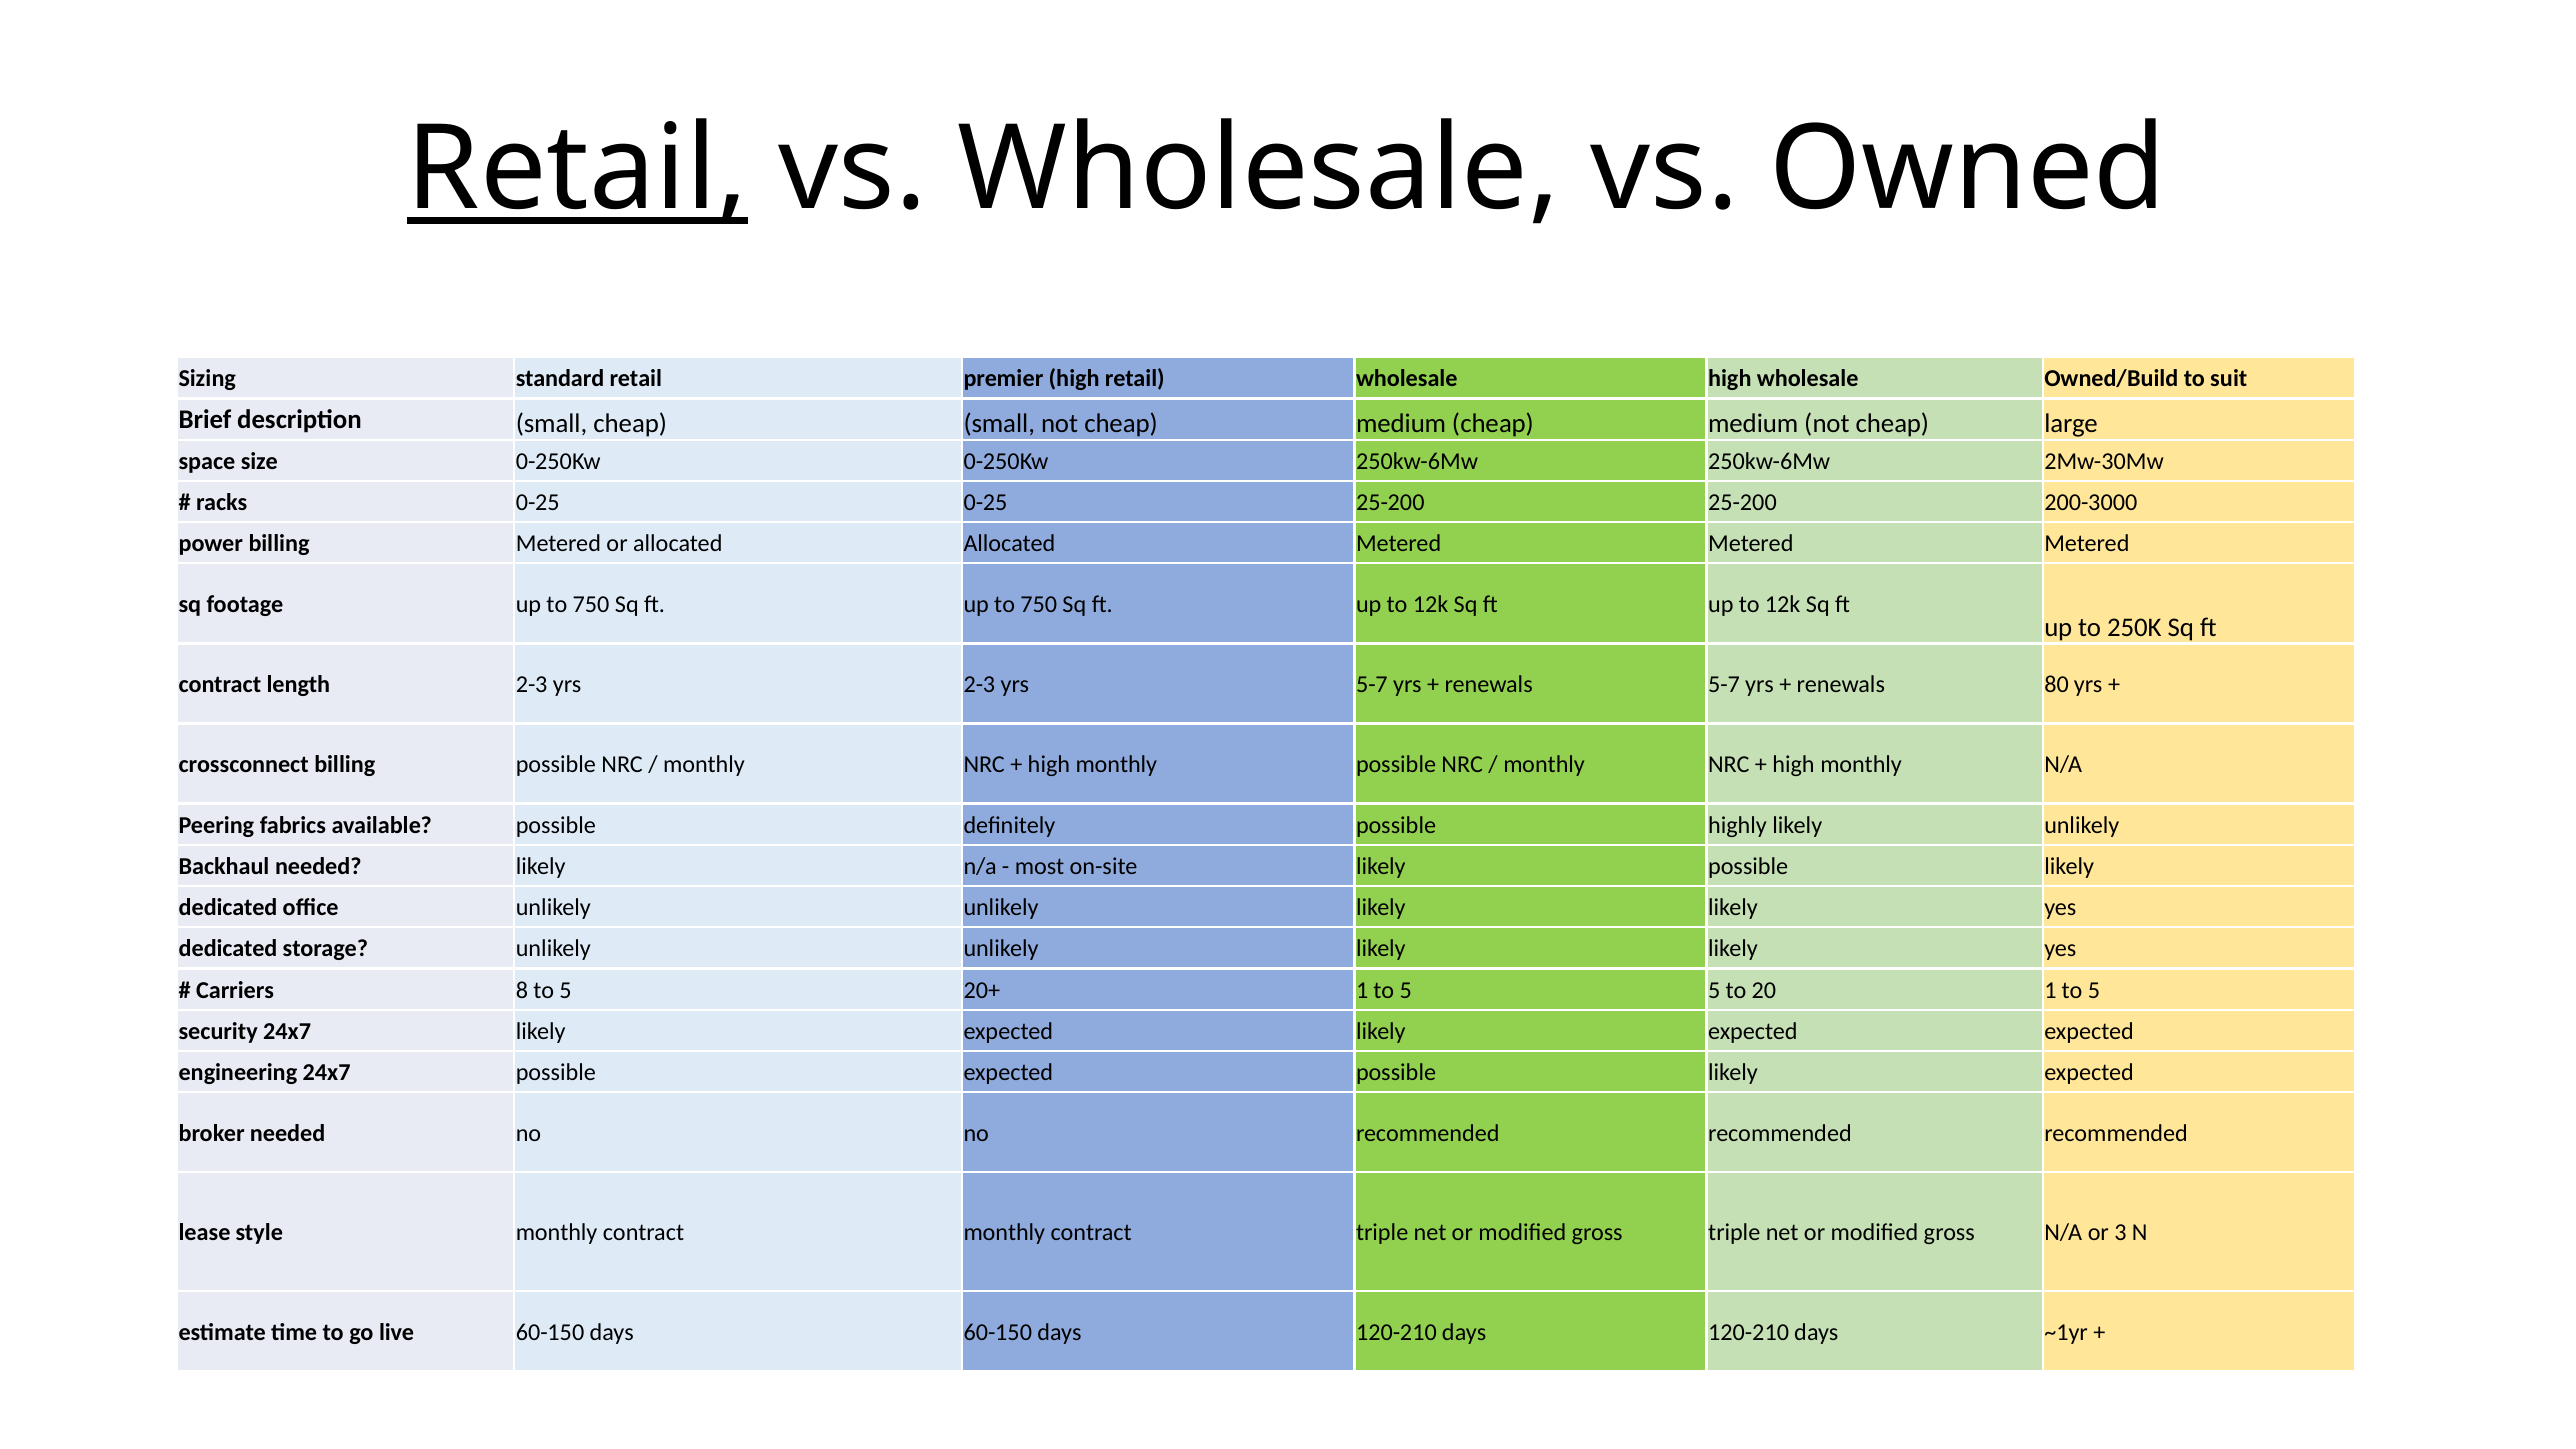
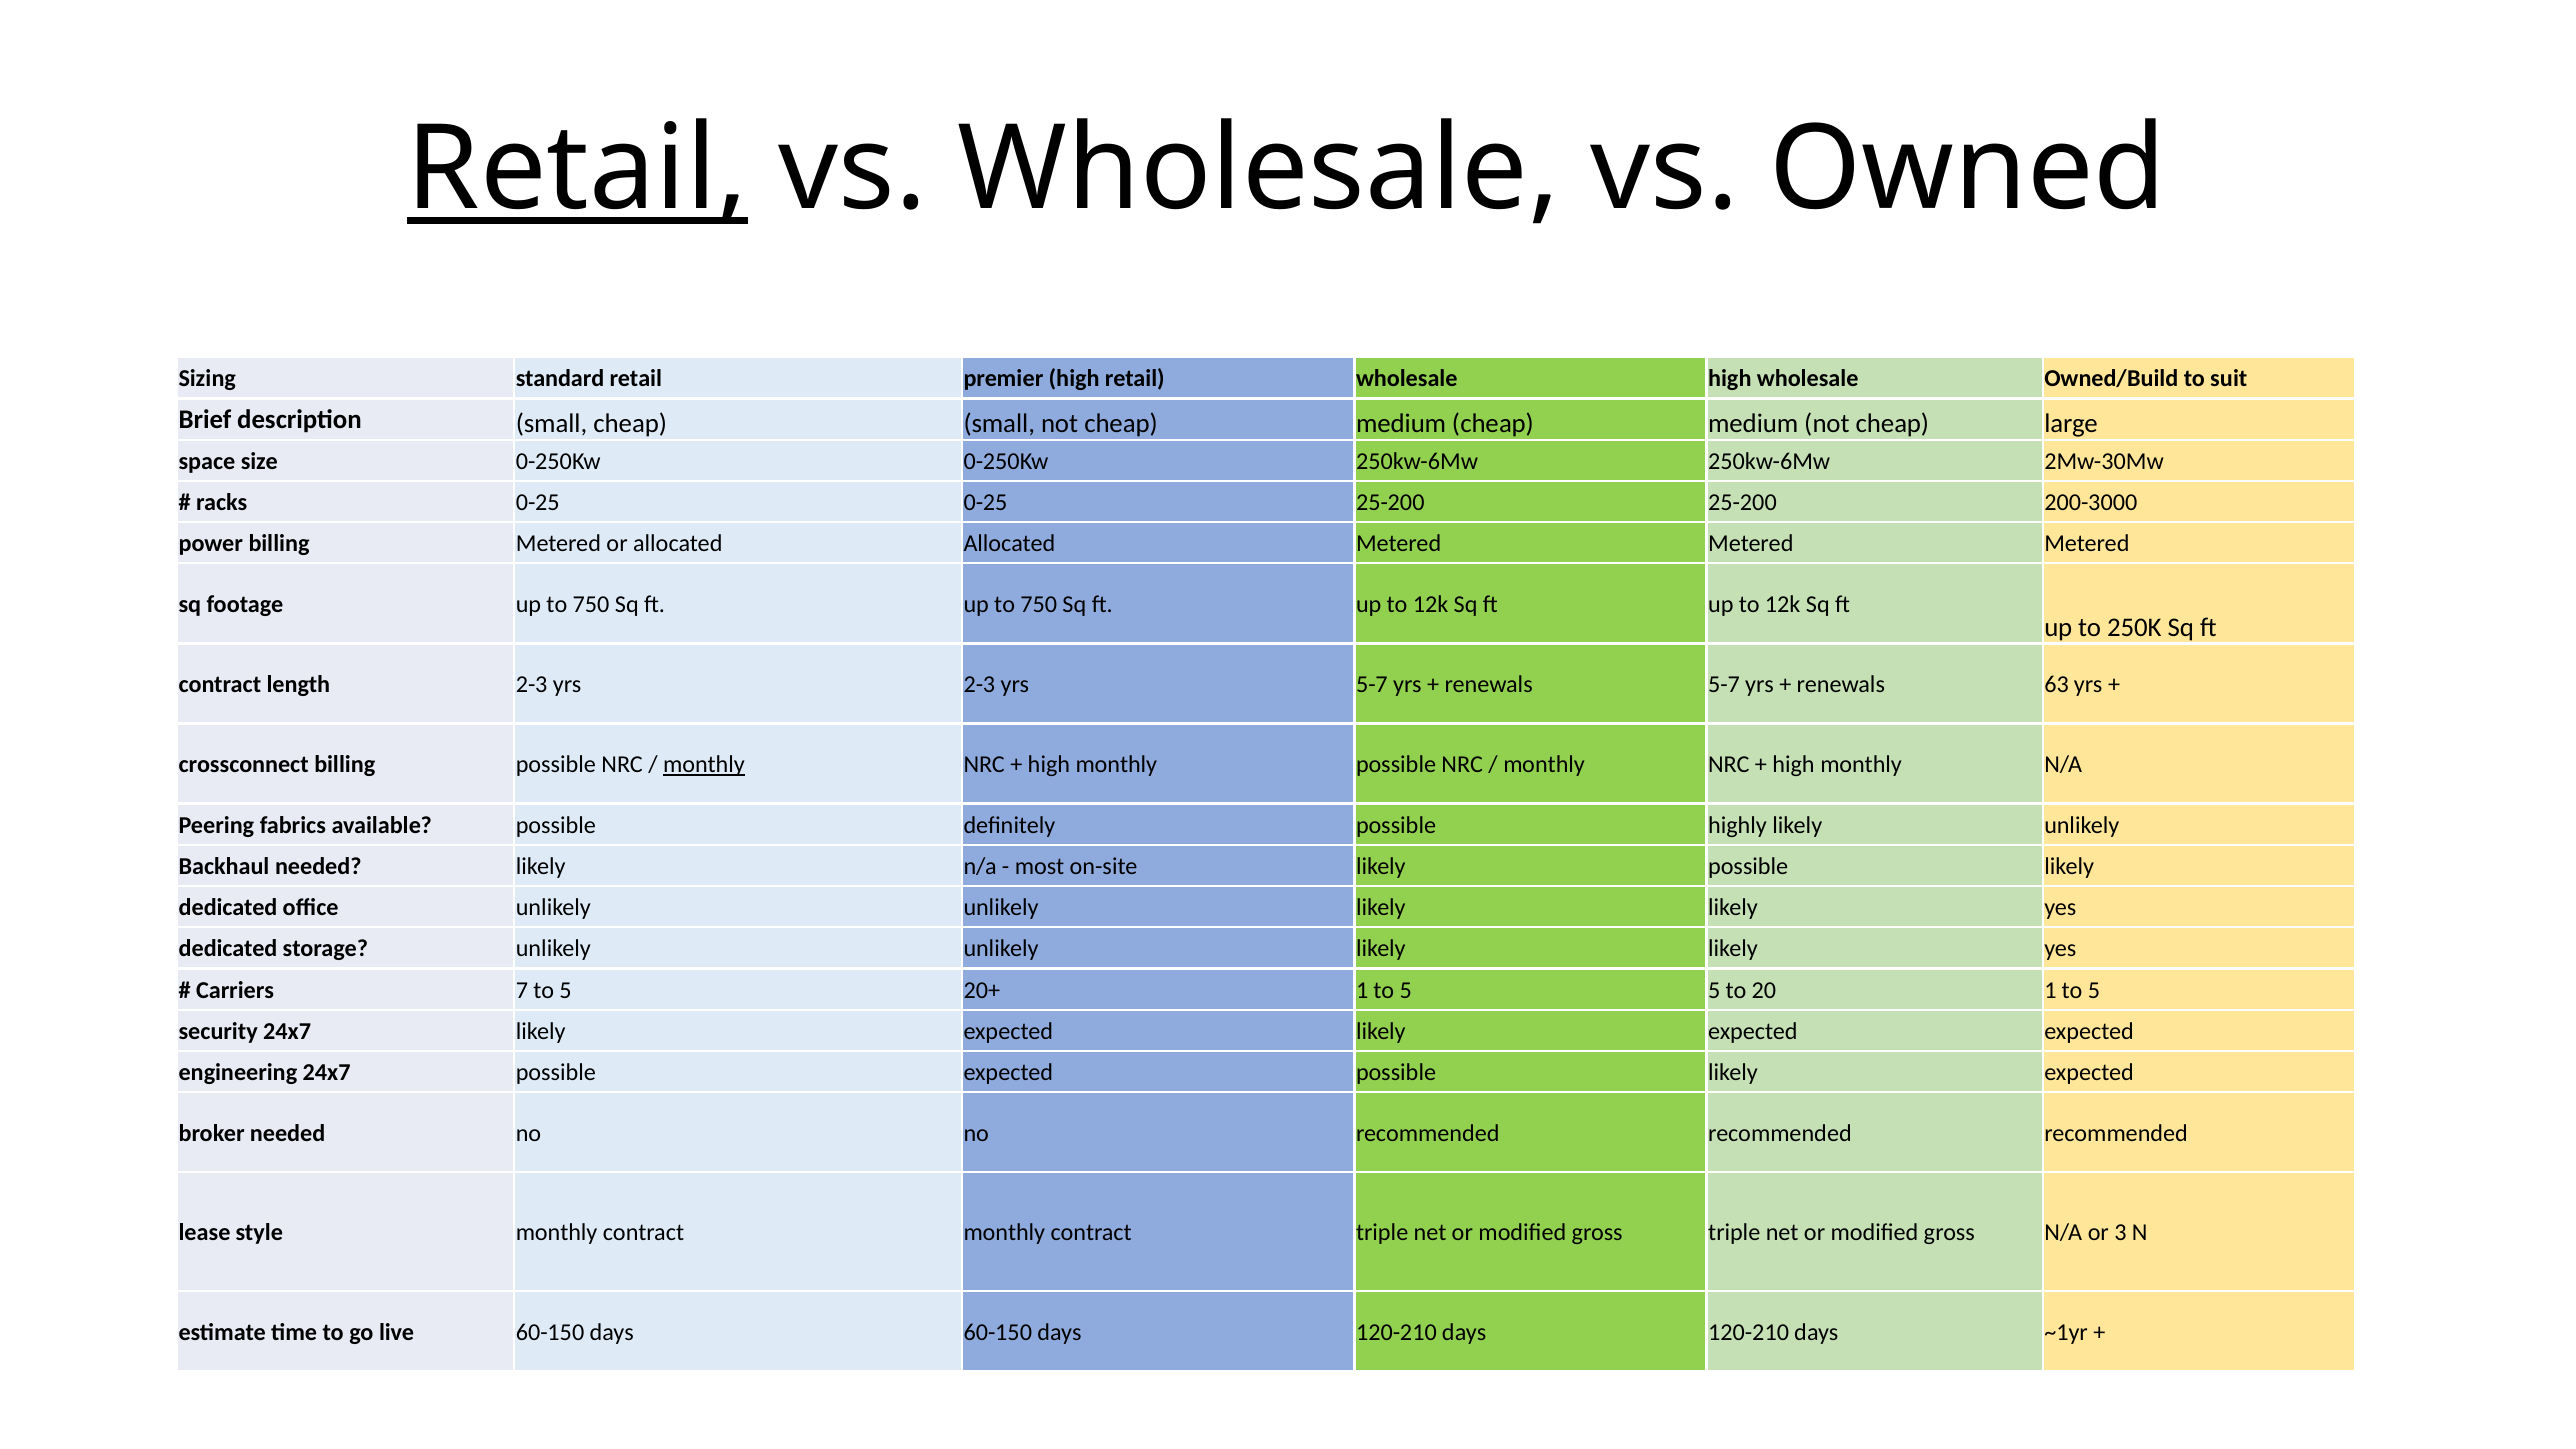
80: 80 -> 63 (2057, 684)
monthly underline: none -> present (704, 765)
8: 8 -> 7 (522, 990)
